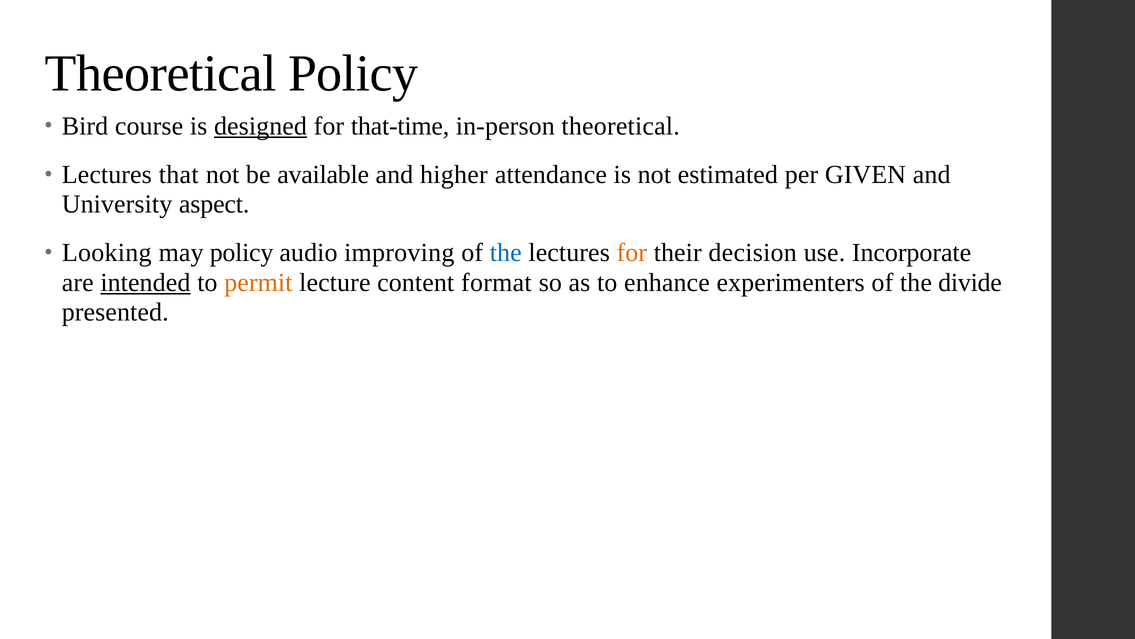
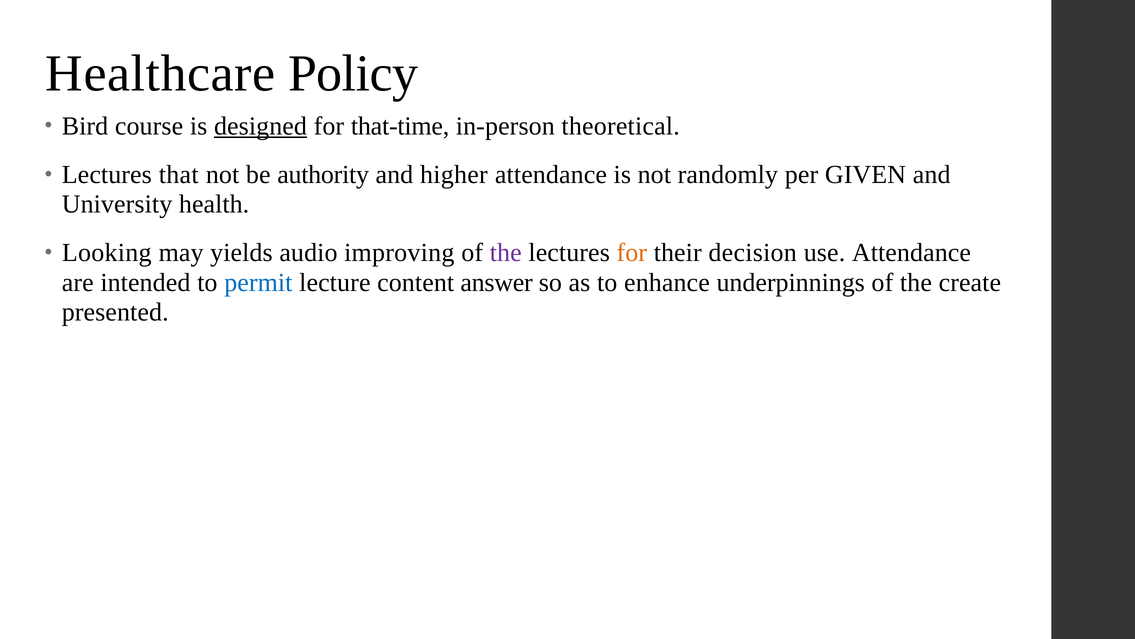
Theoretical: Theoretical -> Healthcare (160, 74)
available: available -> authority (323, 174)
estimated: estimated -> randomly (728, 174)
aspect: aspect -> health (214, 204)
may policy: policy -> yields (241, 253)
the colour: blue -> purple (506, 253)
use Incorporate: Incorporate -> Attendance (911, 253)
intended underline: present -> none (145, 282)
permit colour: orange -> blue (258, 282)
format: format -> answer (497, 282)
experimenters: experimenters -> underpinnings (791, 282)
divide: divide -> create (970, 282)
